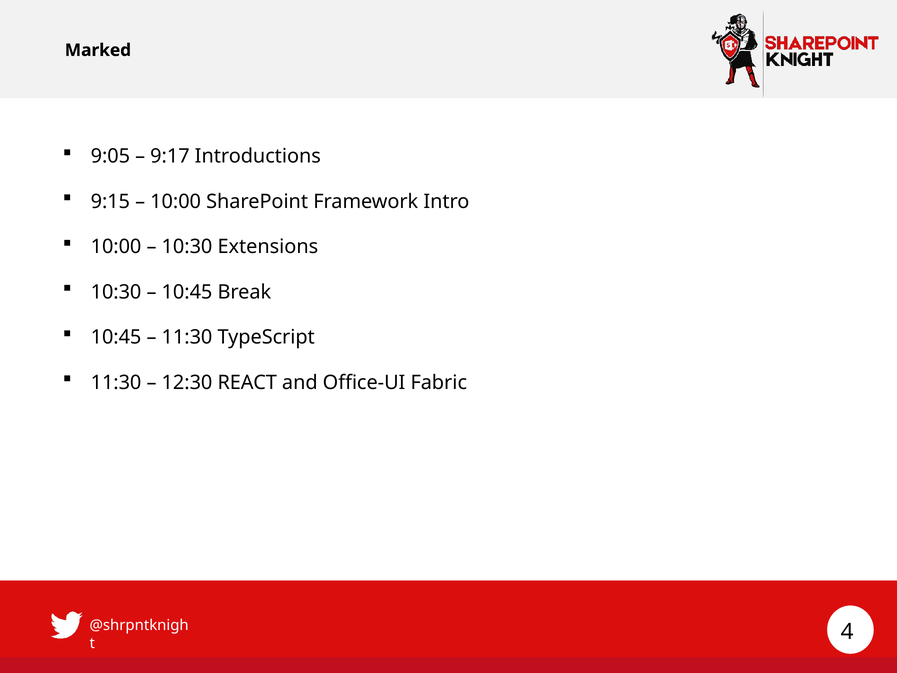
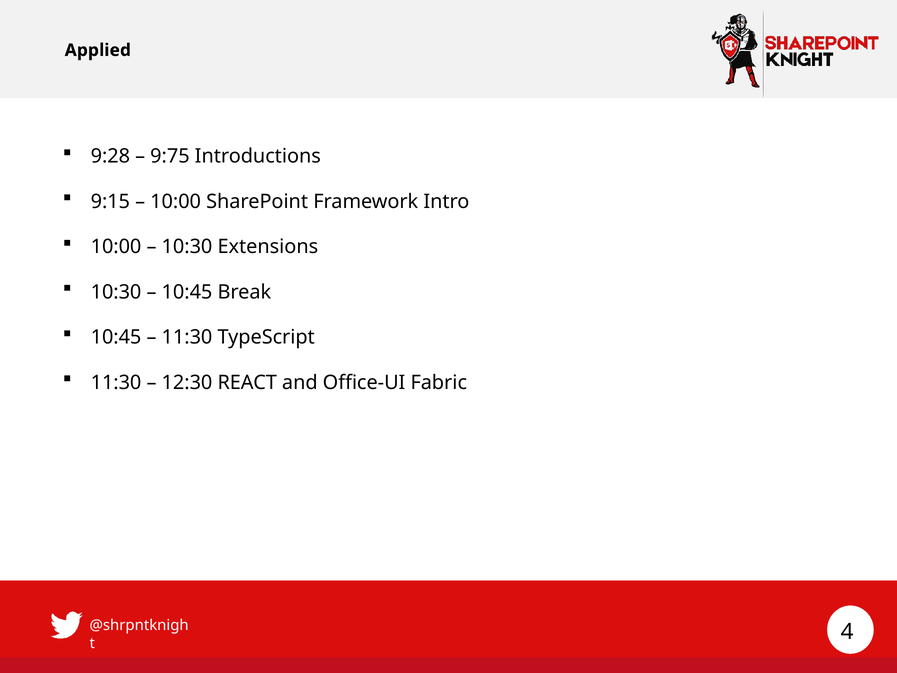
Marked: Marked -> Applied (98, 50)
9:05: 9:05 -> 9:28 (110, 156)
9:17: 9:17 -> 9:75 (170, 156)
